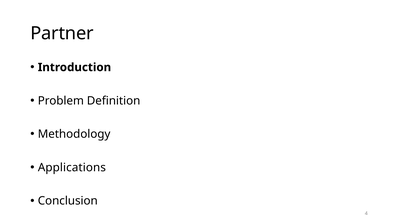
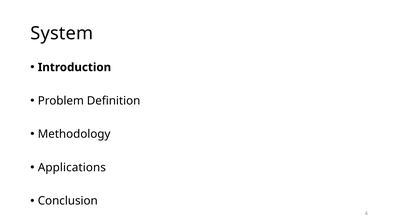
Partner: Partner -> System (62, 33)
